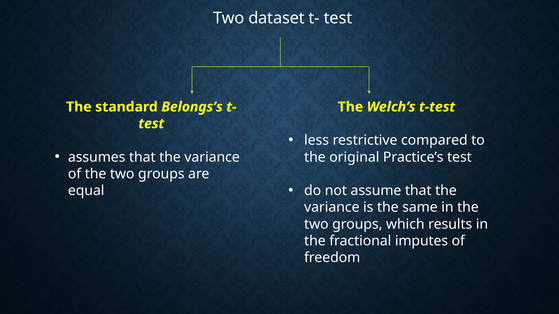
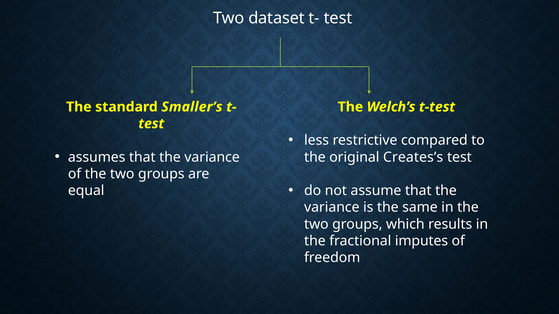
Belongs’s: Belongs’s -> Smaller’s (192, 107)
Practice’s: Practice’s -> Creates’s (413, 157)
